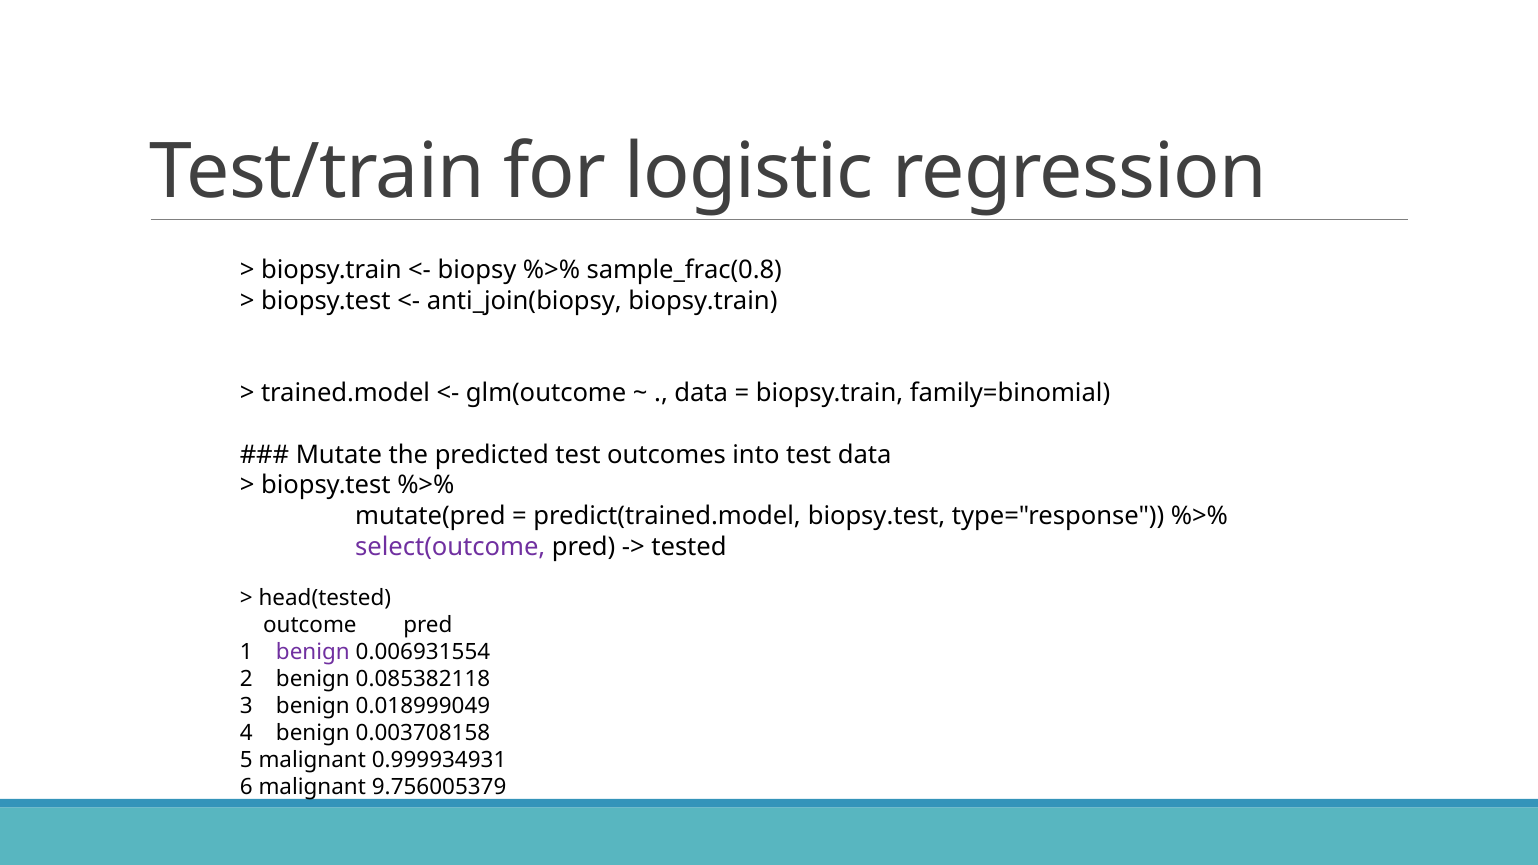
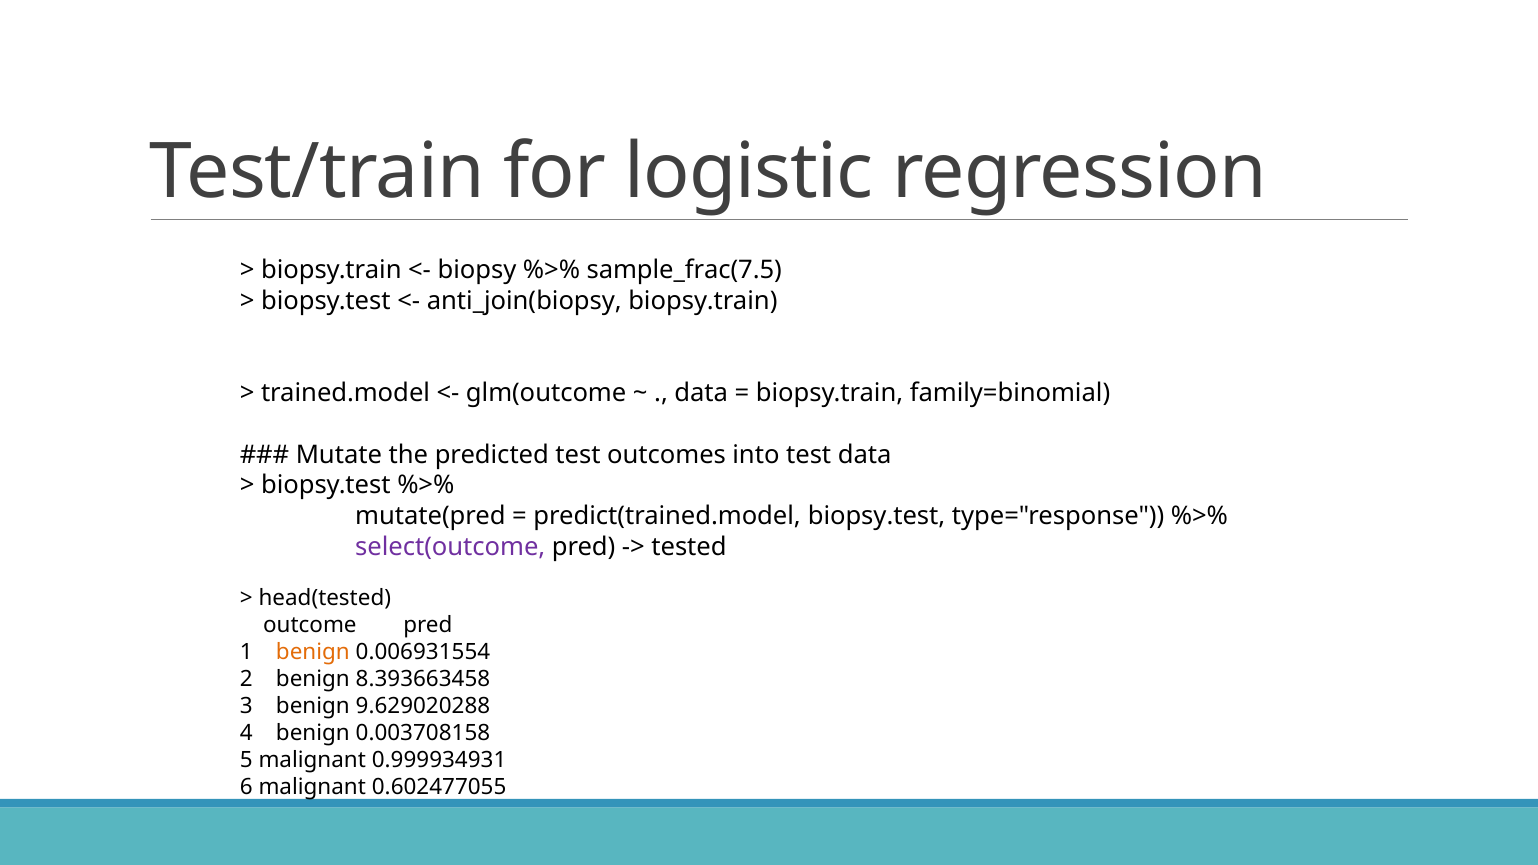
sample_frac(0.8: sample_frac(0.8 -> sample_frac(7.5 (684, 270)
benign colour: purple -> orange (313, 652)
0.085382118: 0.085382118 -> 8.393663458 (423, 679)
0.018999049: 0.018999049 -> 9.629020288 (423, 706)
9.756005379: 9.756005379 -> 0.602477055 (439, 787)
